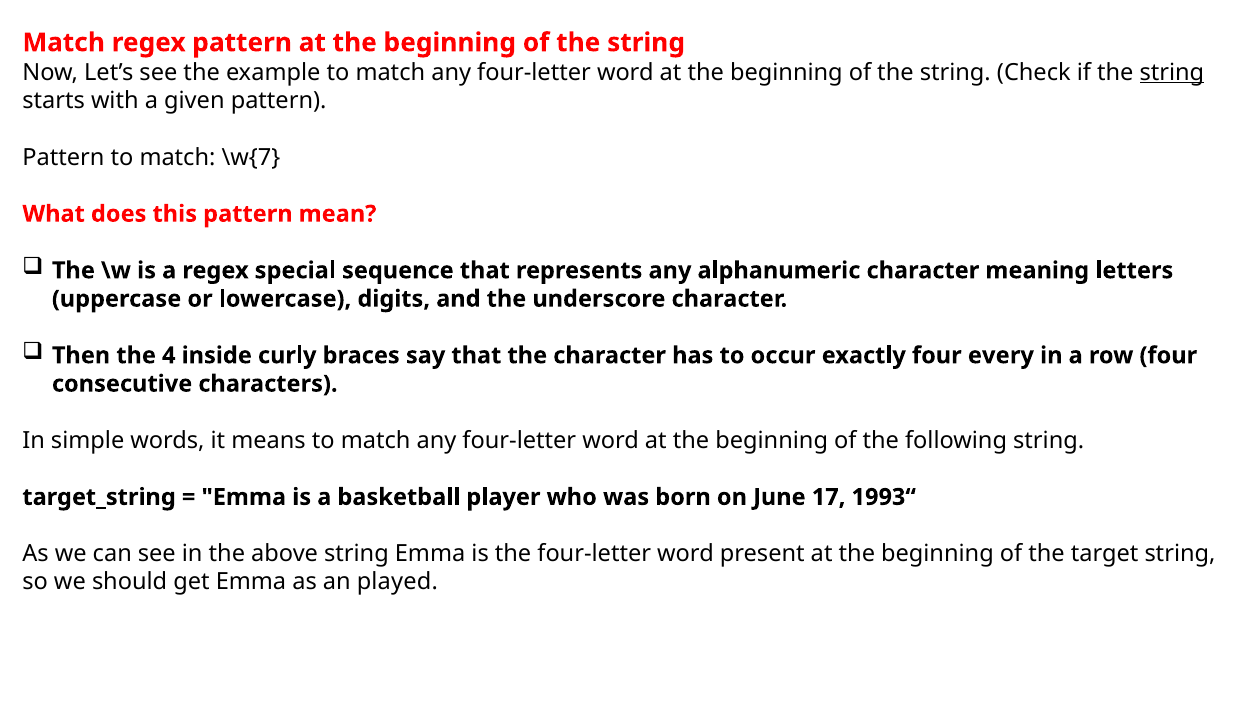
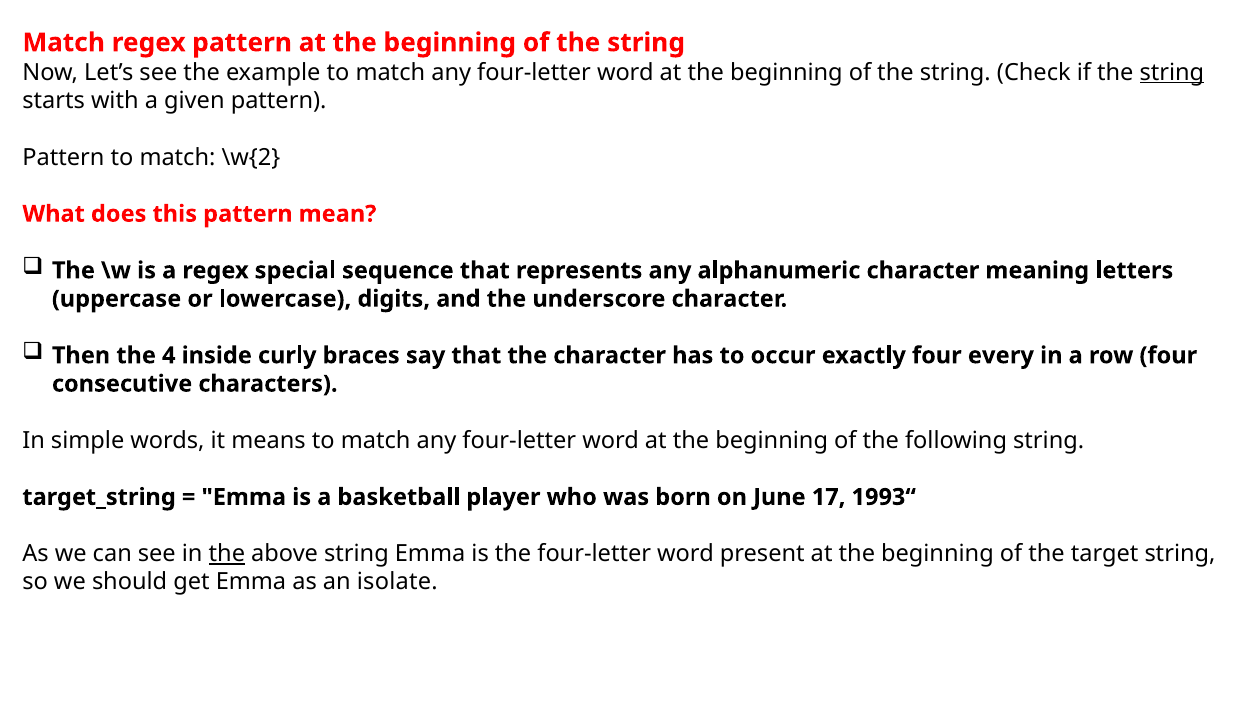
\w{7: \w{7 -> \w{2 (251, 157)
the underline: none -> present (227, 553)
played: played -> isolate (397, 582)
